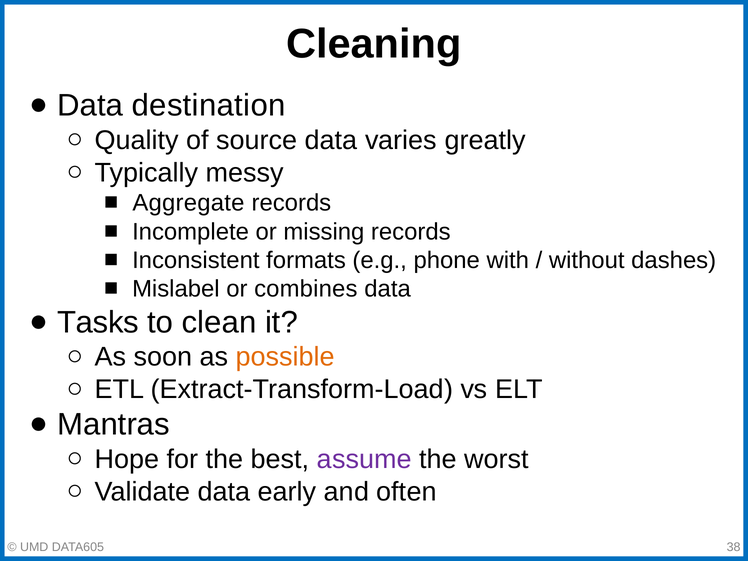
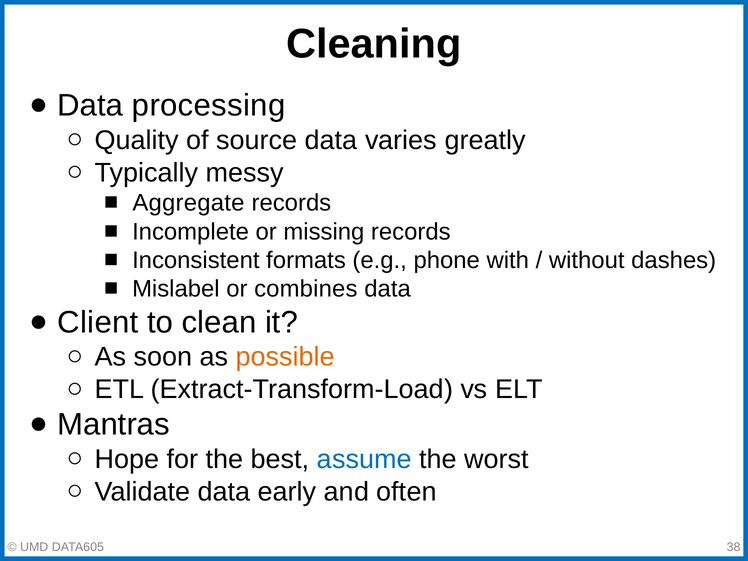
destination: destination -> processing (209, 106)
Tasks: Tasks -> Client (98, 322)
assume colour: purple -> blue (364, 459)
